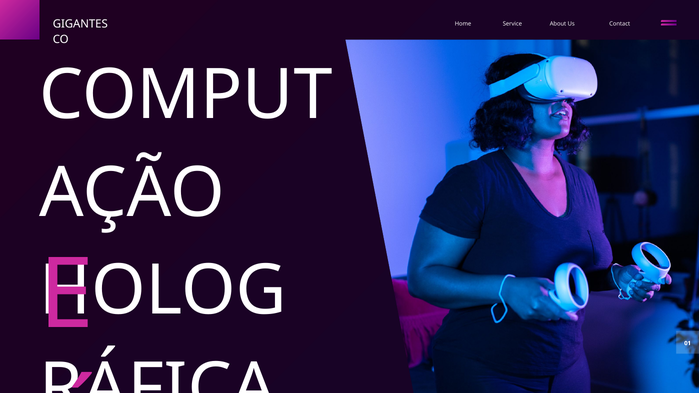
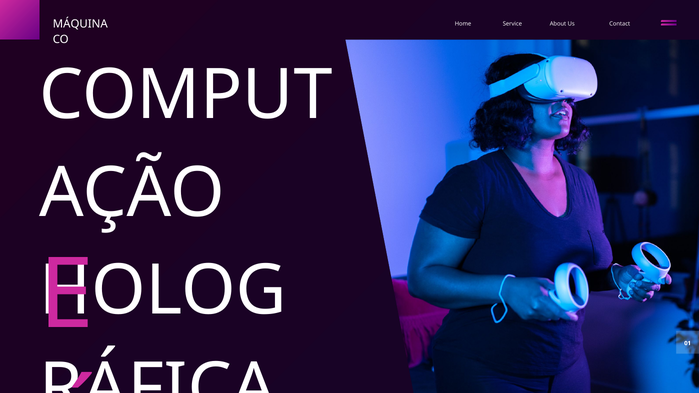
GIGANTES: GIGANTES -> MÁQUINA (80, 24)
